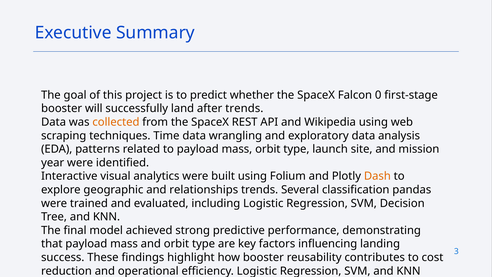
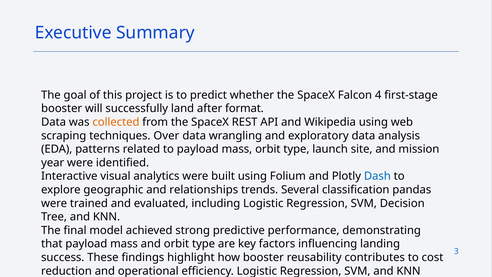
0: 0 -> 4 (378, 95)
after trends: trends -> format (244, 108)
Time: Time -> Over (166, 135)
Dash colour: orange -> blue (377, 176)
